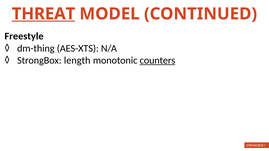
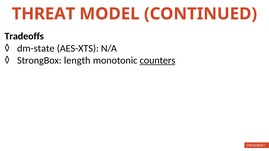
THREAT underline: present -> none (43, 14)
Freestyle: Freestyle -> Tradeoffs (24, 36)
dm-thing: dm-thing -> dm-state (36, 48)
